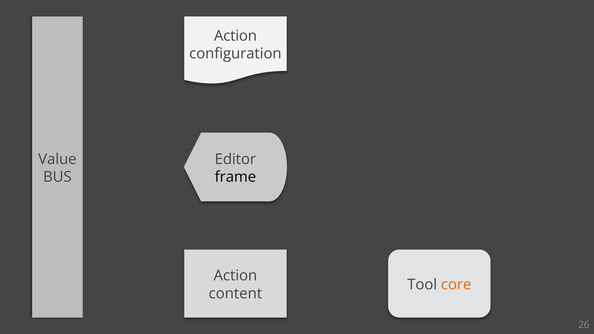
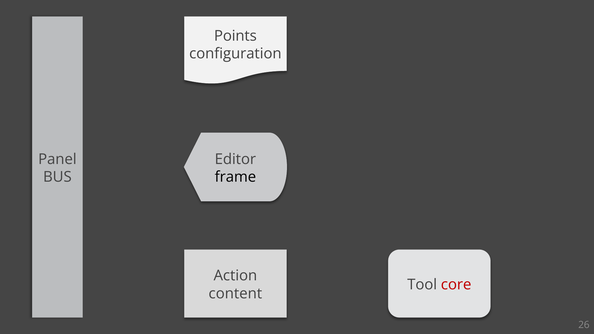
Action: Action -> Points (235, 36)
Value: Value -> Panel (57, 159)
core colour: orange -> red (456, 285)
